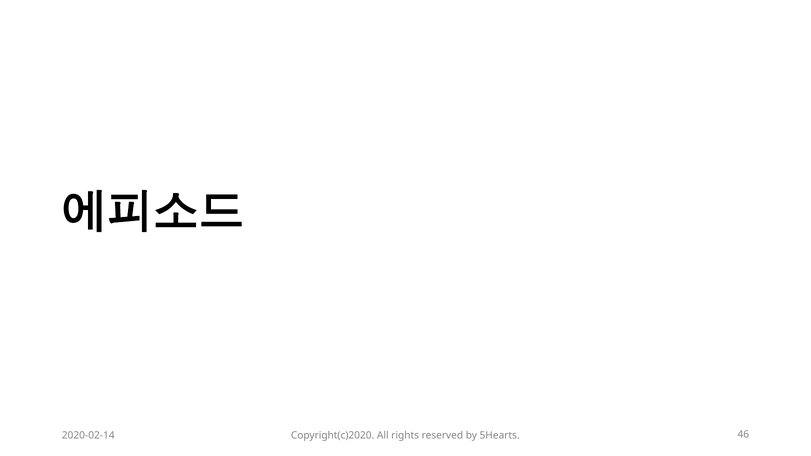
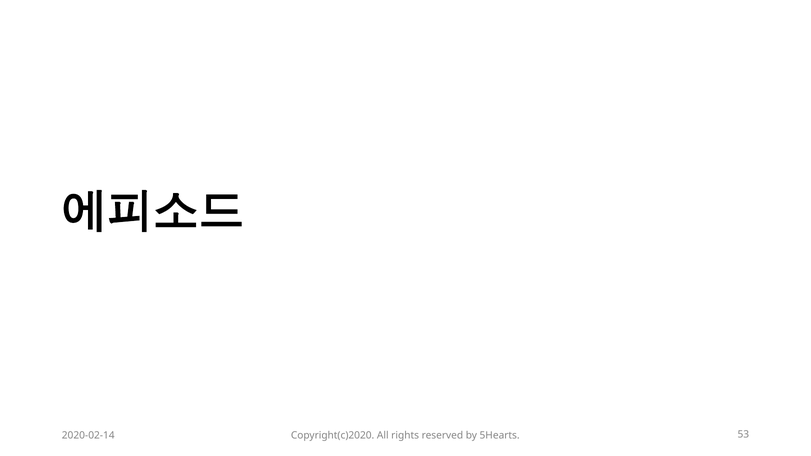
46: 46 -> 53 (743, 435)
